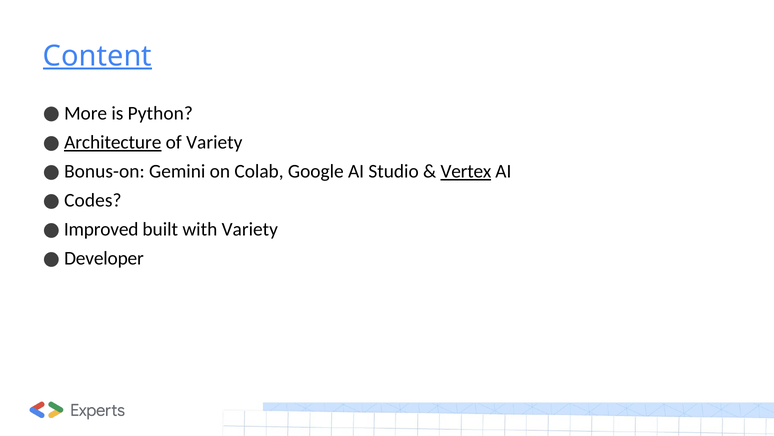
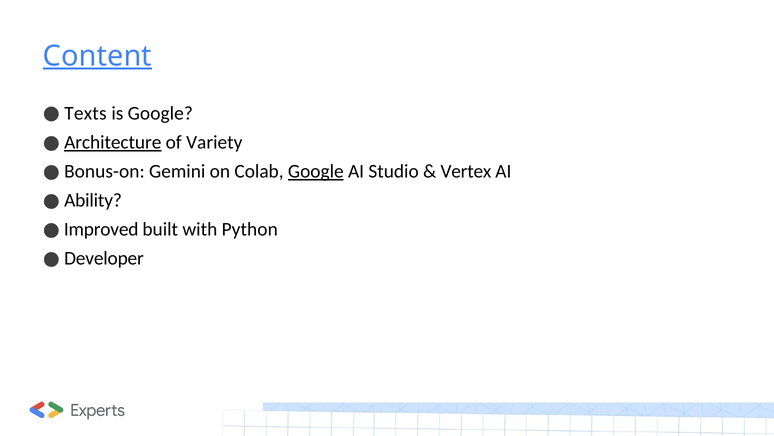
More: More -> Texts (85, 113)
is Python: Python -> Google (160, 113)
Google underline: none -> present (316, 171)
Vertex underline: present -> none (466, 171)
Codes: Codes -> Ability (93, 200)
with Variety: Variety -> Python (250, 229)
